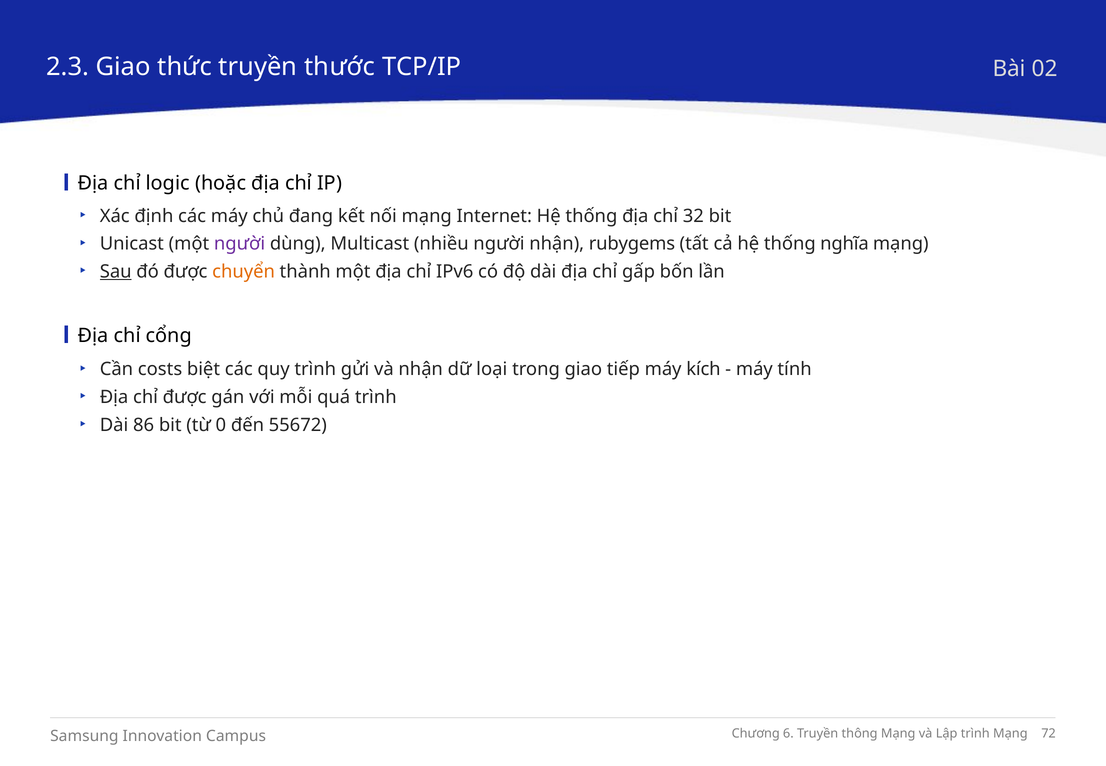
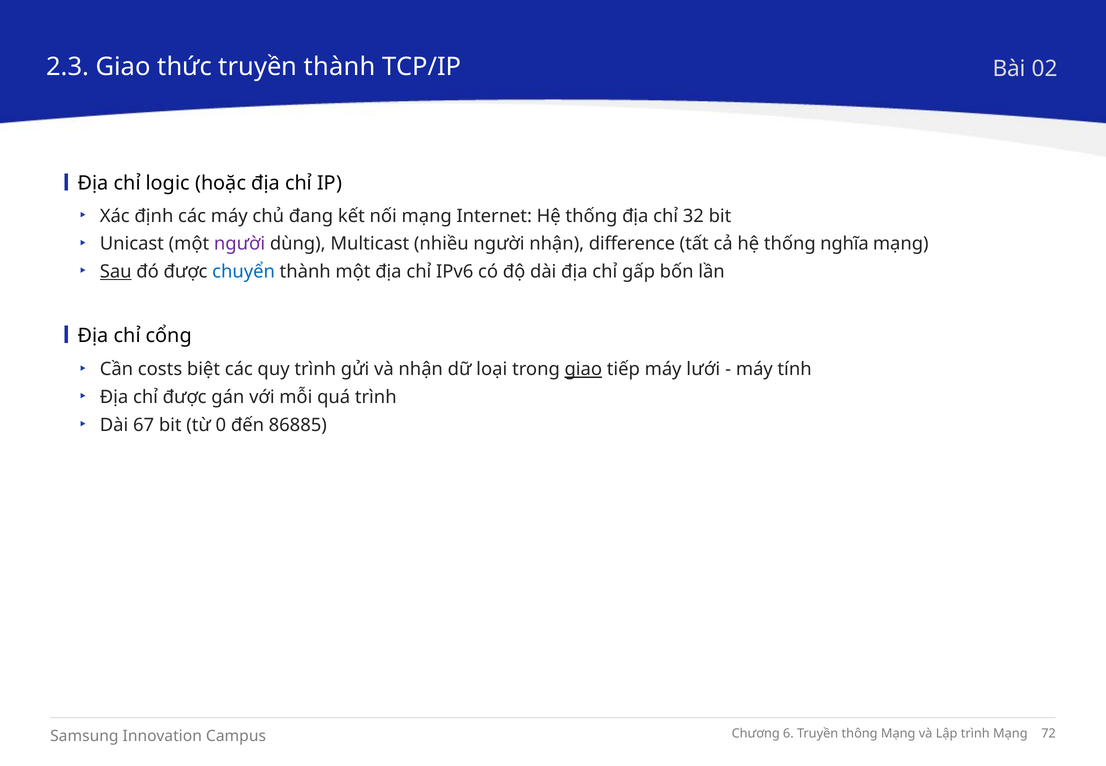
truyền thước: thước -> thành (340, 67)
rubygems: rubygems -> difference (632, 244)
chuyển colour: orange -> blue (244, 272)
giao underline: none -> present (583, 369)
kích: kích -> lưới (703, 369)
86: 86 -> 67 (144, 425)
55672: 55672 -> 86885 (298, 425)
